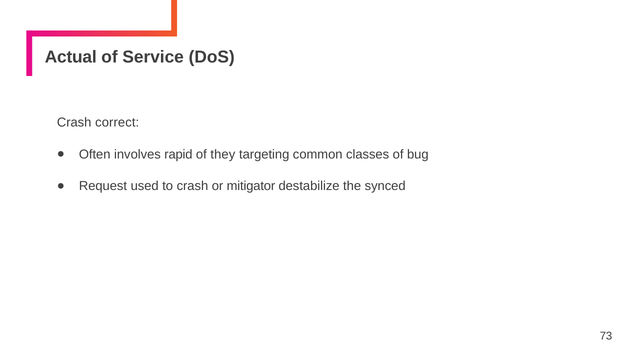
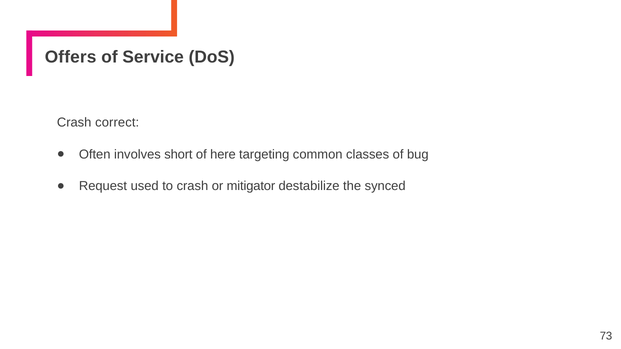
Actual: Actual -> Offers (71, 57)
rapid: rapid -> short (178, 154)
they: they -> here (223, 154)
